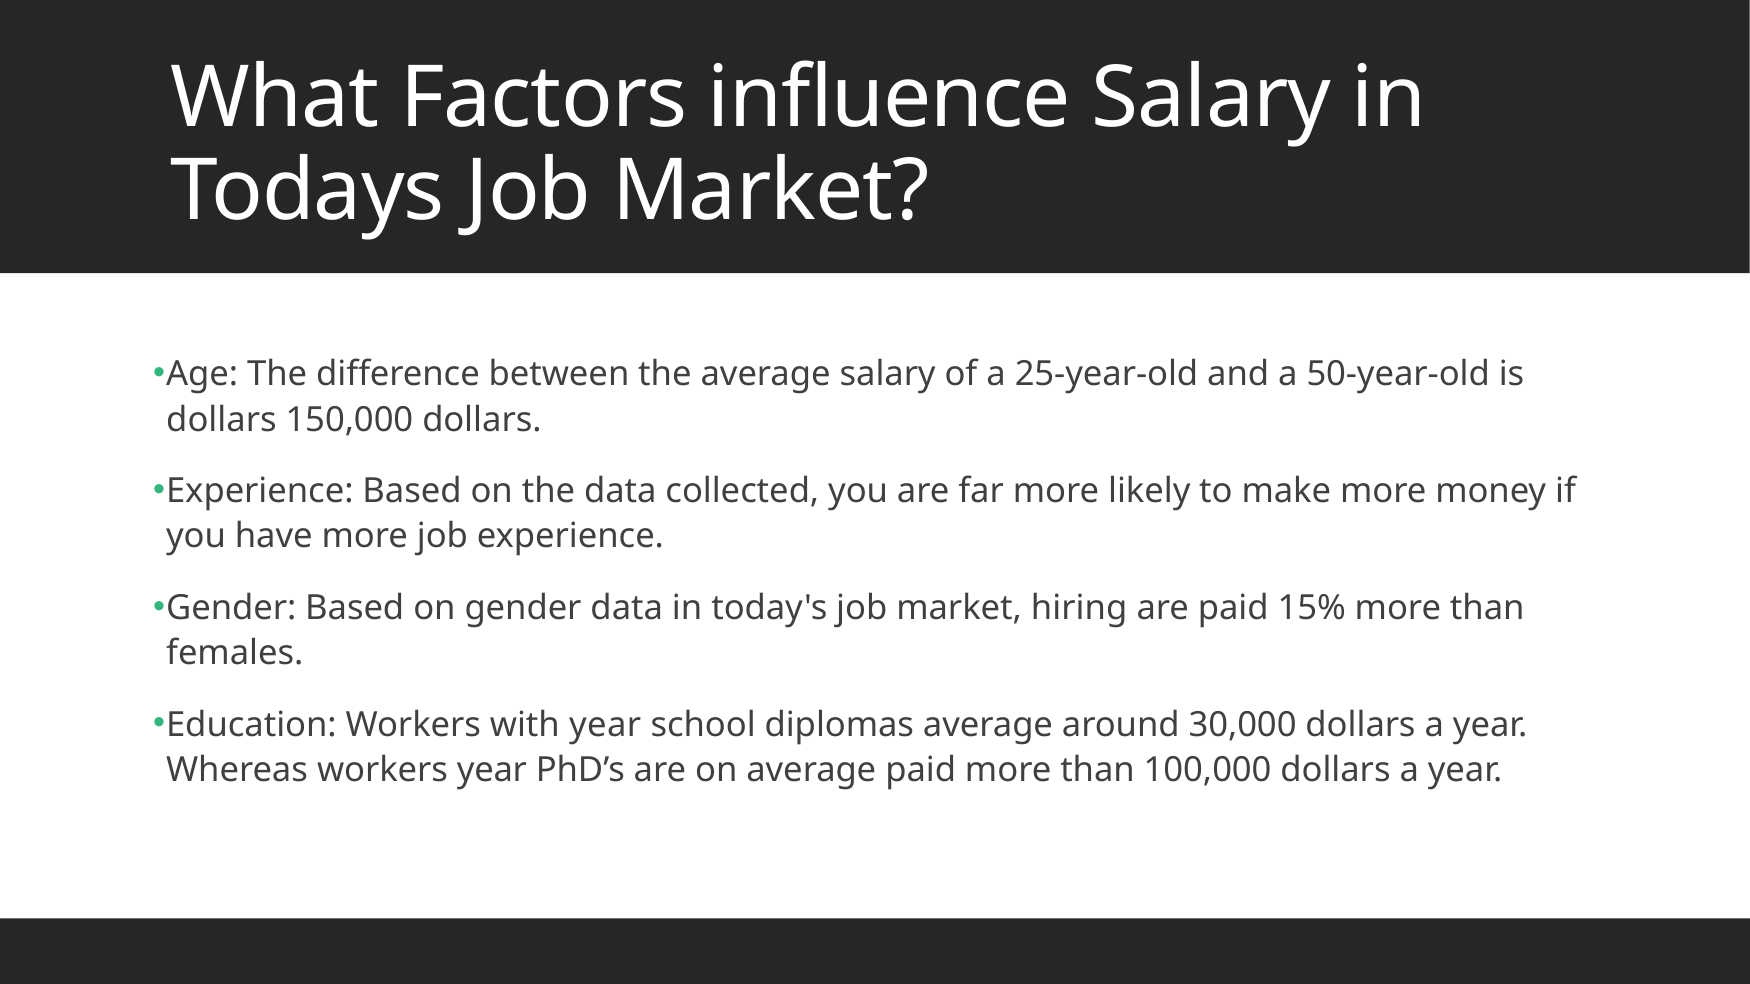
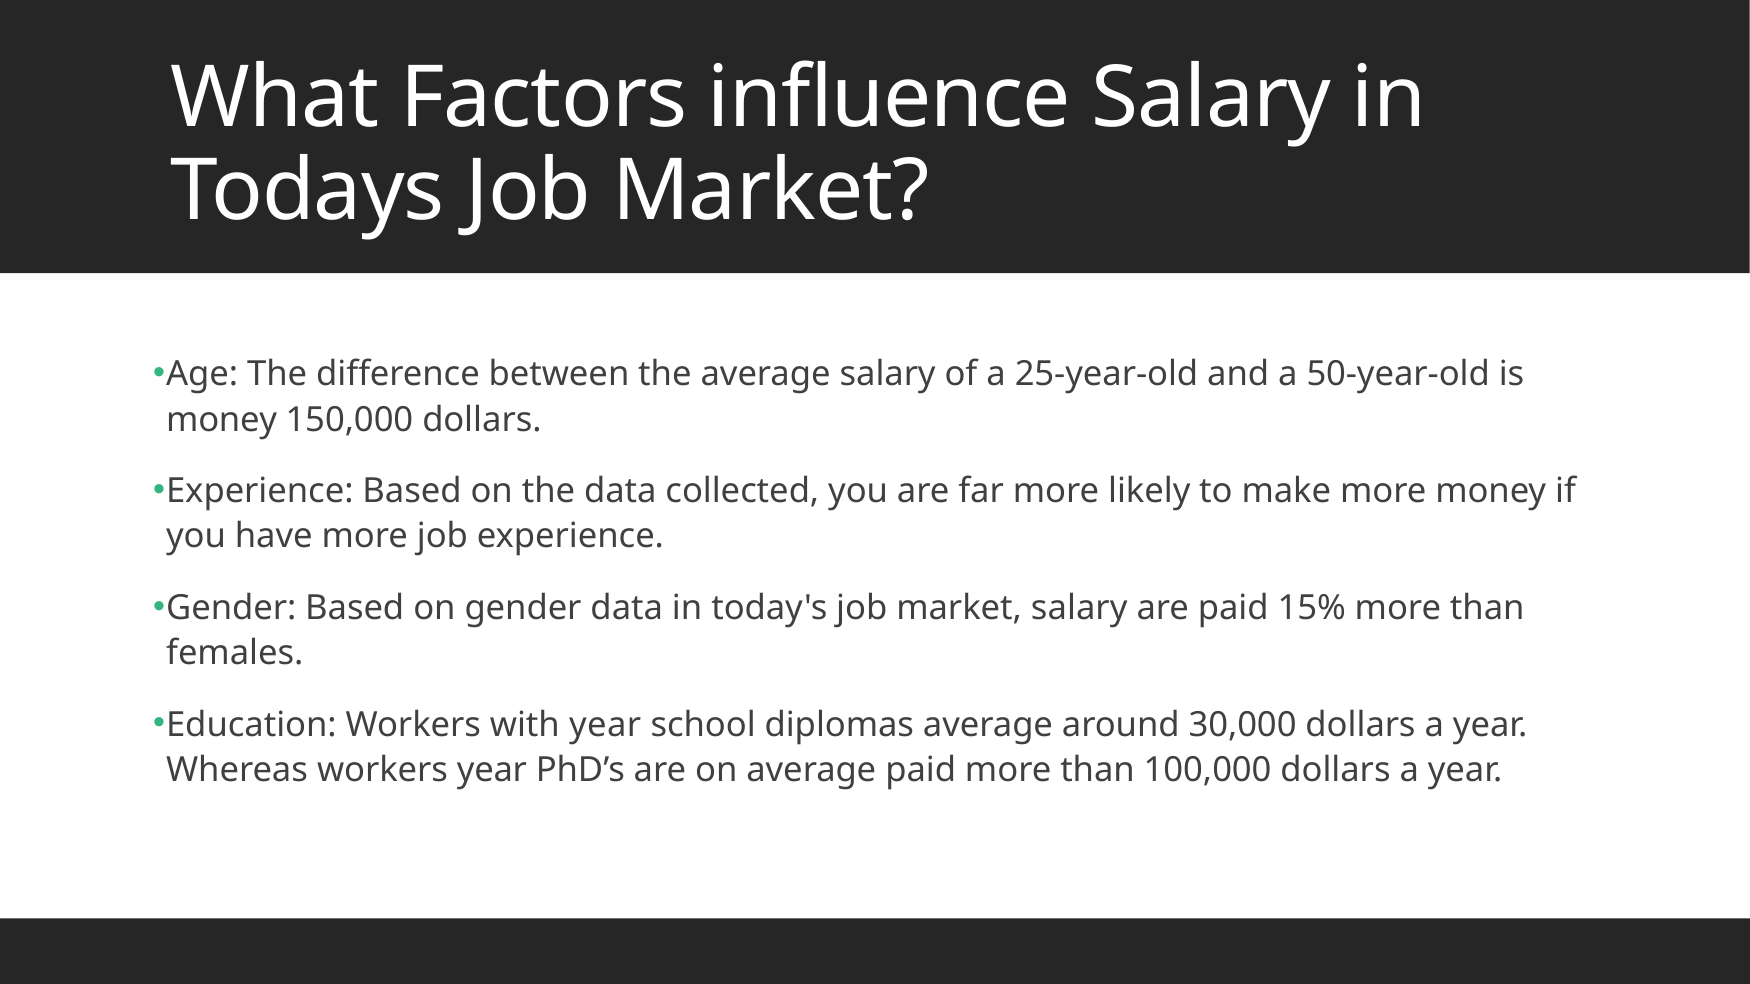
dollars: dollars -> money (222, 420)
market hiring: hiring -> salary (1079, 608)
